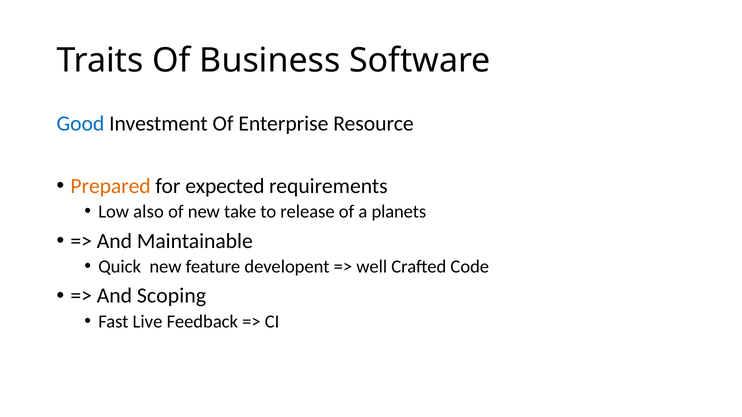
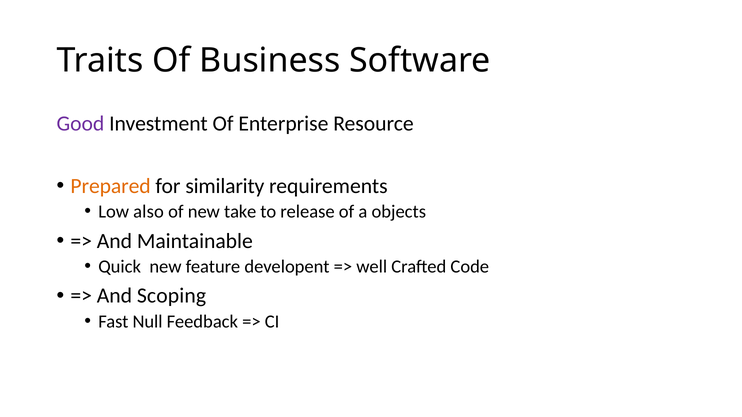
Good colour: blue -> purple (80, 124)
expected: expected -> similarity (225, 186)
planets: planets -> objects (399, 212)
Live: Live -> Null (148, 322)
